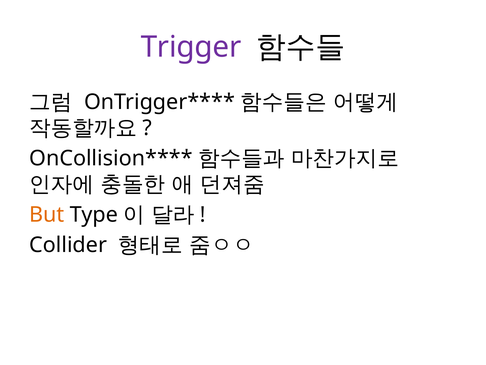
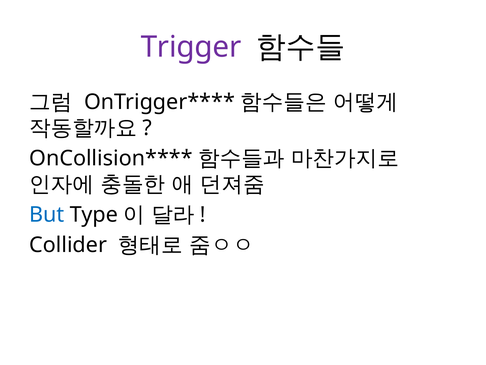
But colour: orange -> blue (47, 214)
